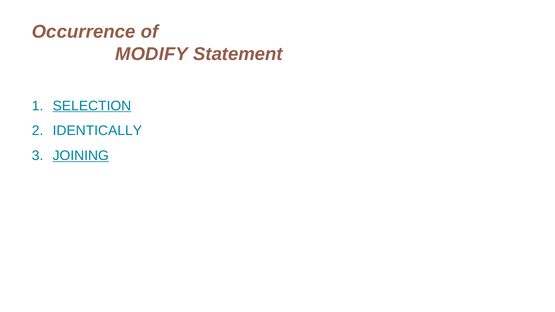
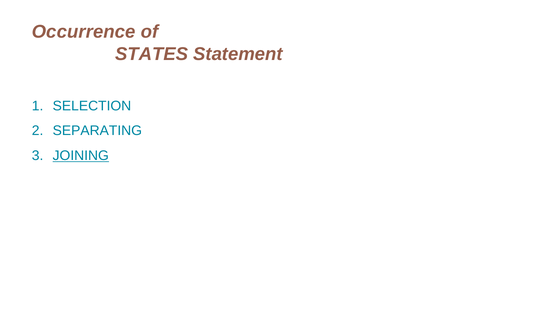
MODIFY: MODIFY -> STATES (152, 54)
SELECTION underline: present -> none (92, 106)
IDENTICALLY: IDENTICALLY -> SEPARATING (97, 131)
